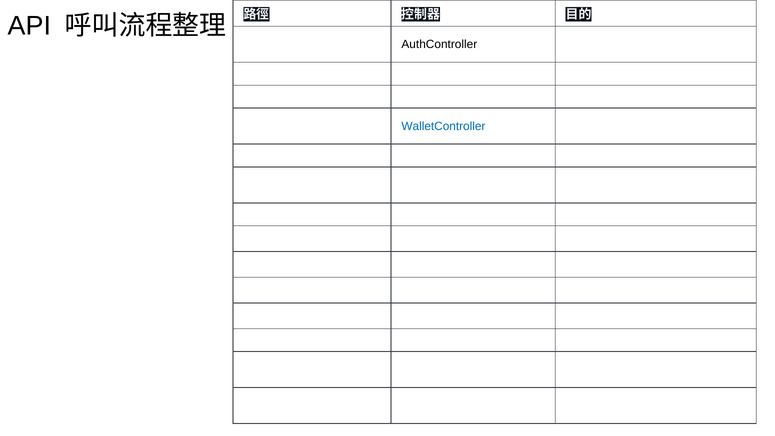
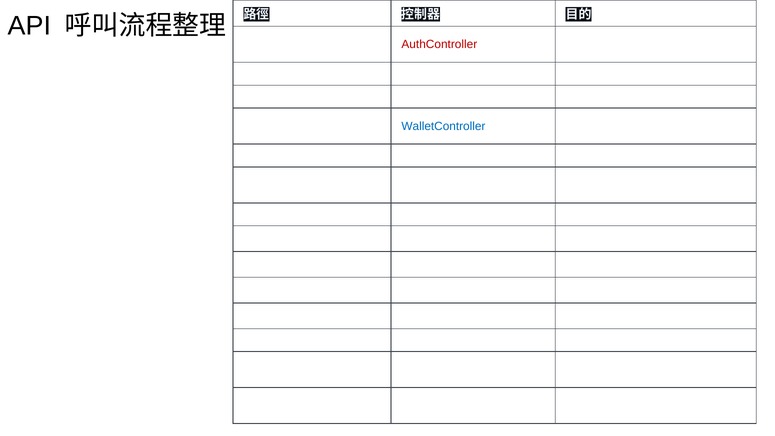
AuthController colour: black -> red (439, 45)
